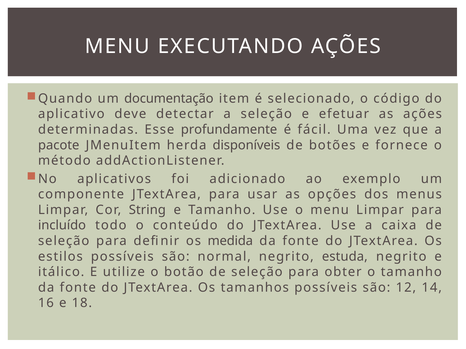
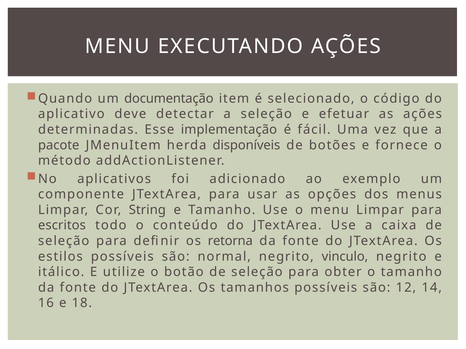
profundamente: profundamente -> implementação (229, 130)
incluído: incluído -> escritos (62, 226)
medida: medida -> retorna (230, 241)
estuda: estuda -> vinculo (345, 257)
